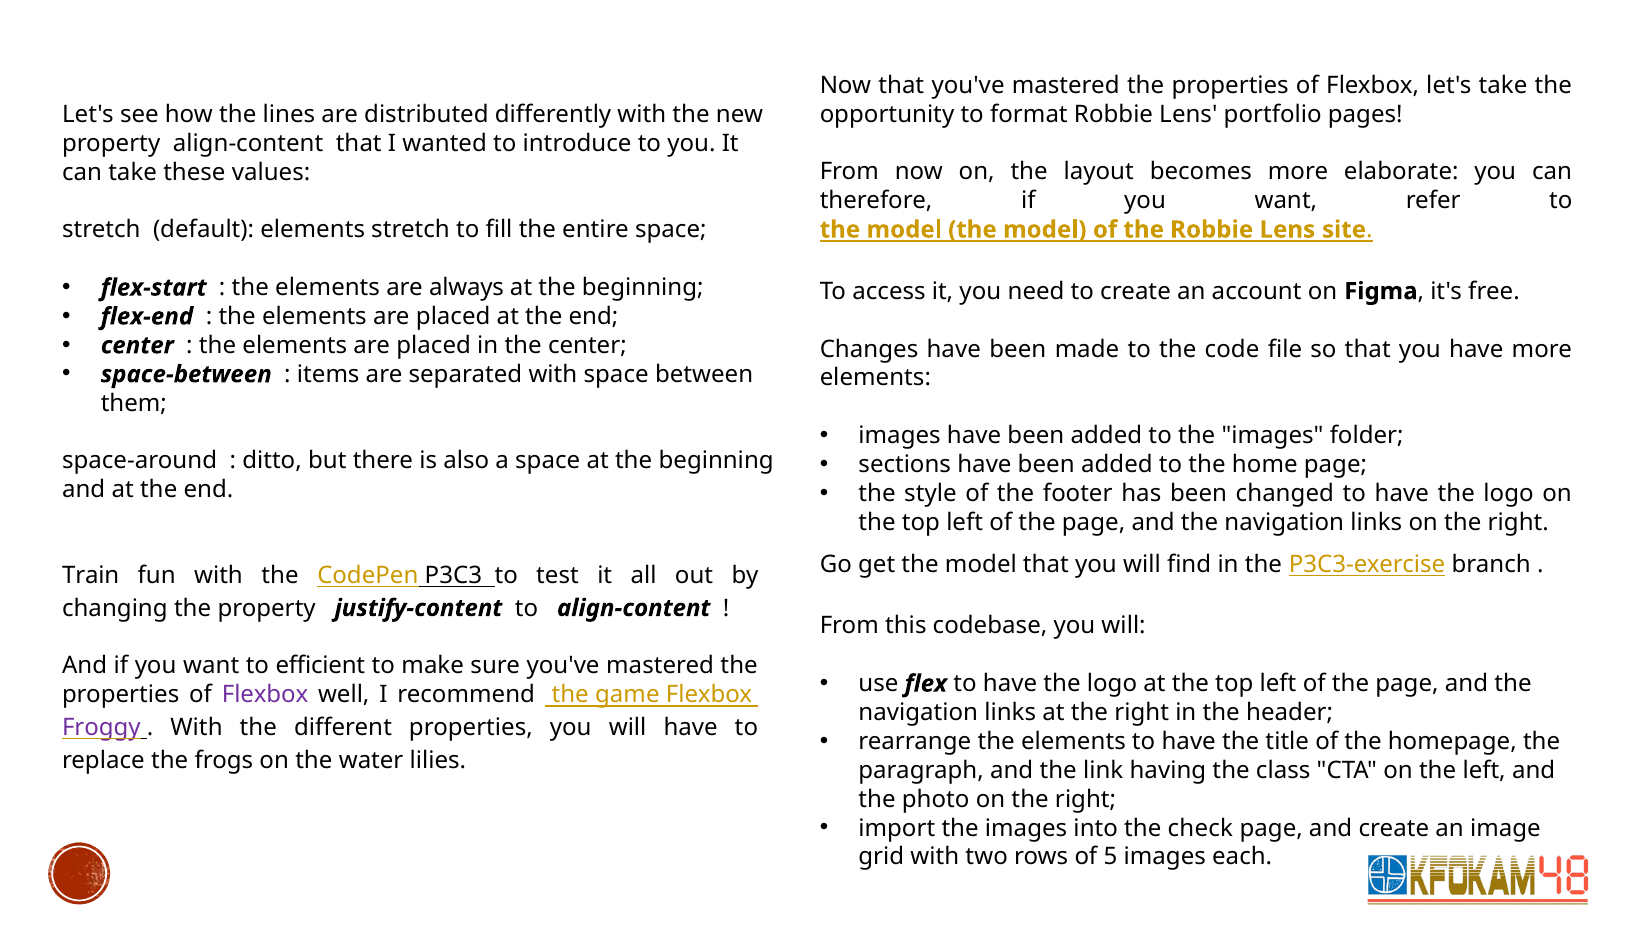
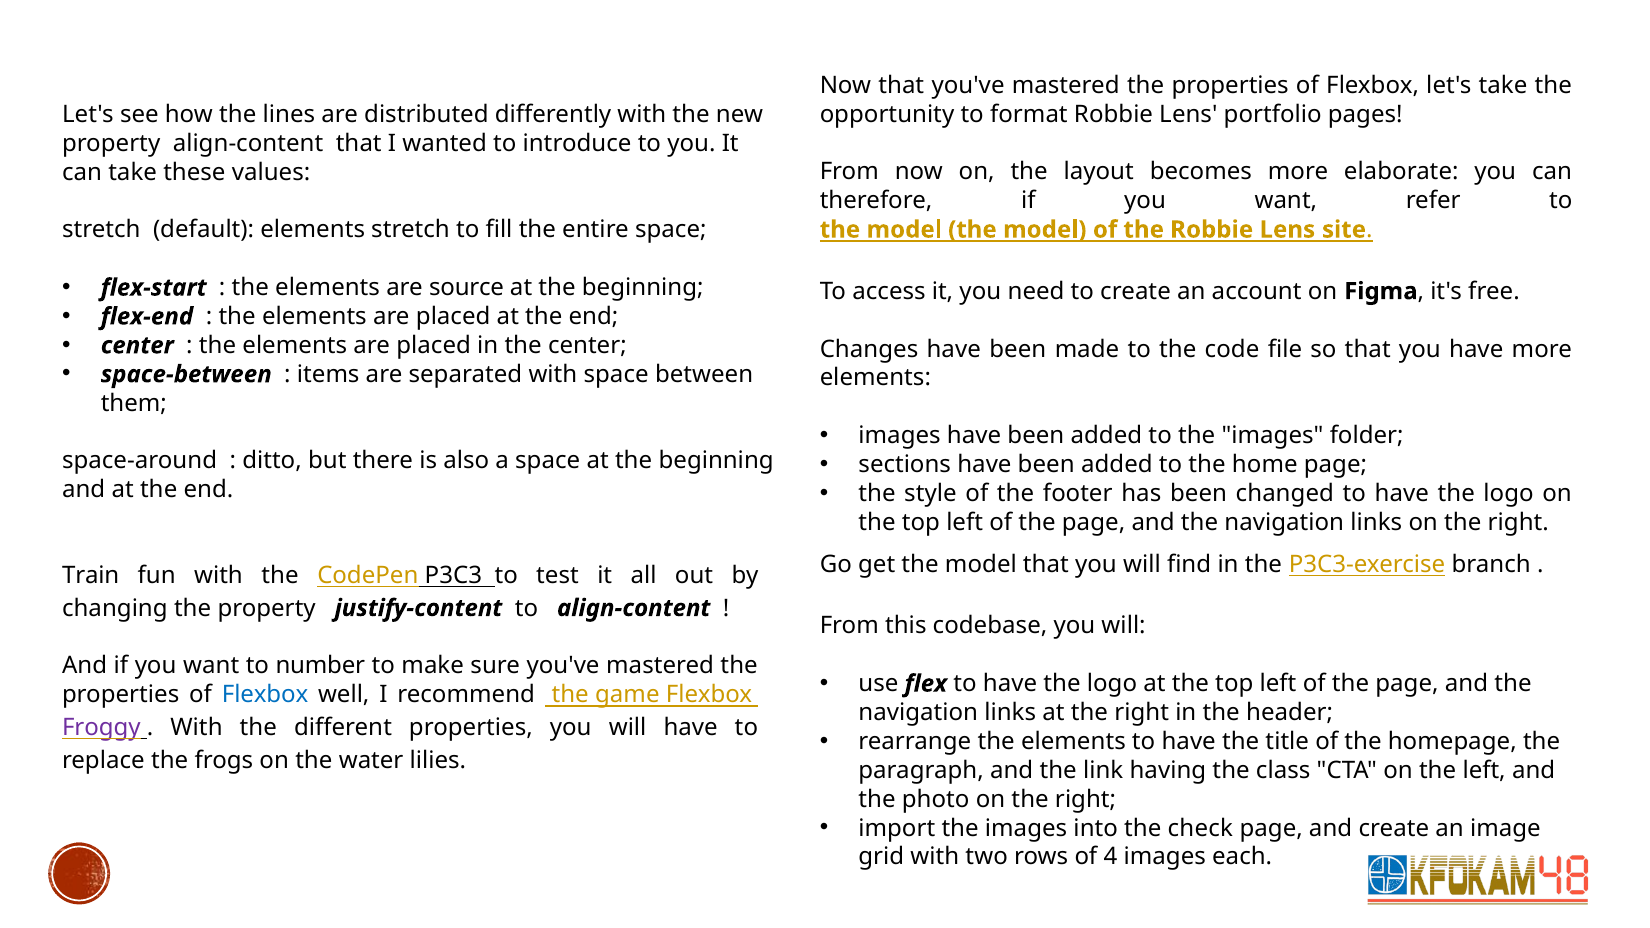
always: always -> source (467, 288)
efficient: efficient -> number (320, 666)
Flexbox colour: purple -> blue (265, 695)
5: 5 -> 4 (1110, 857)
